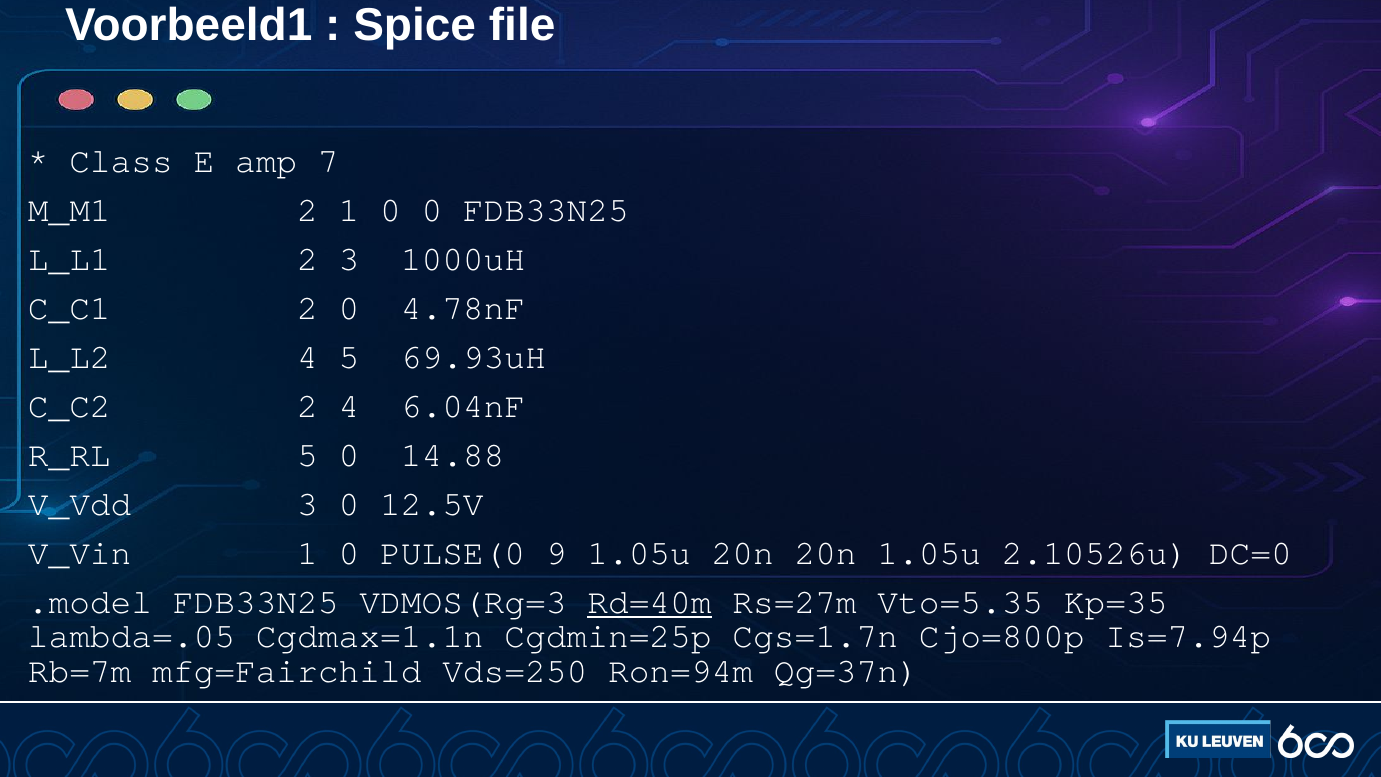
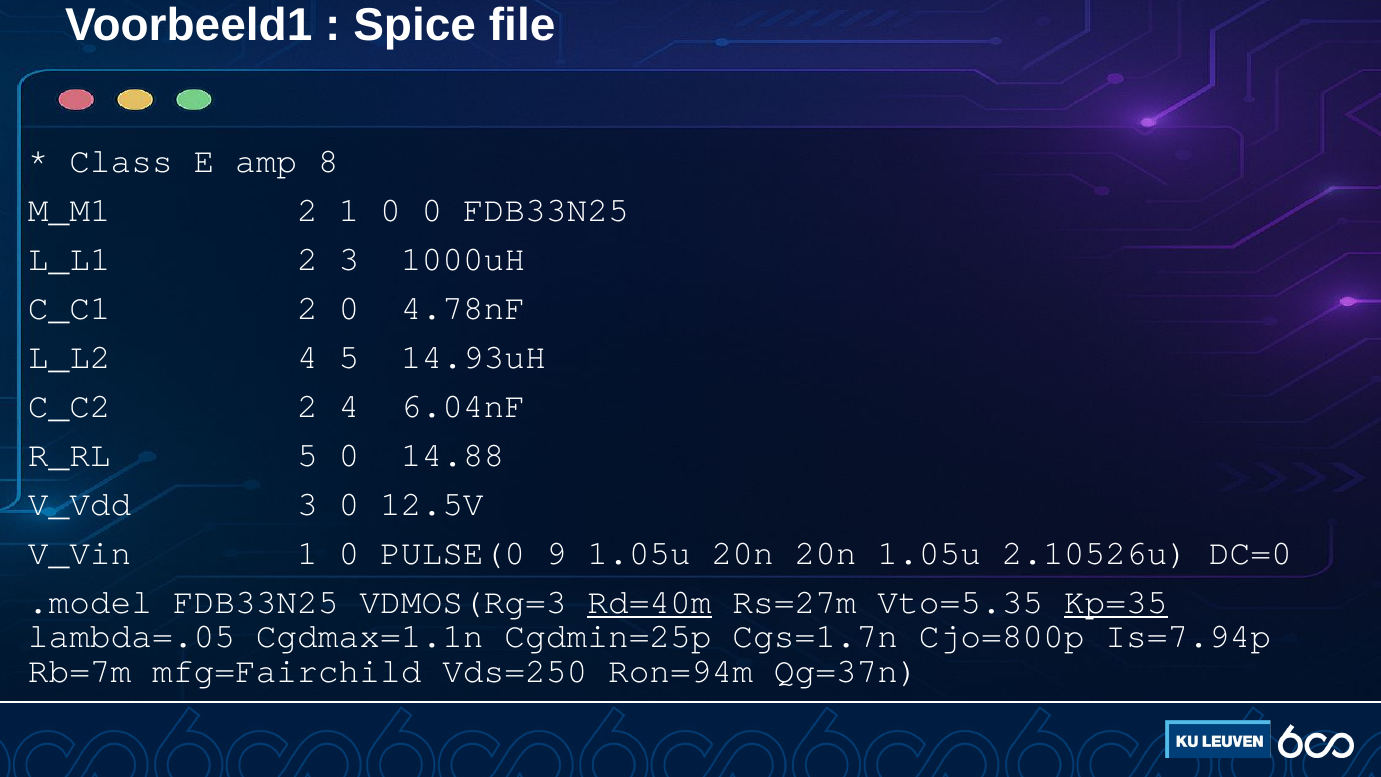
7: 7 -> 8 (328, 161)
69.93uH: 69.93uH -> 14.93uH (473, 357)
Kp=35 underline: none -> present (1116, 602)
